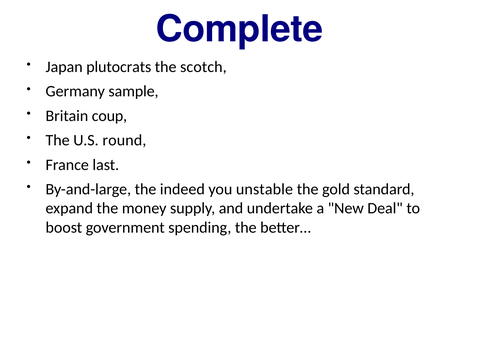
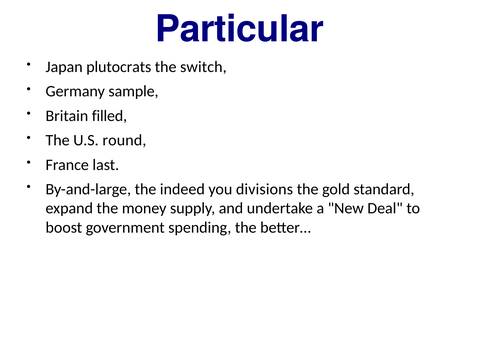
Complete: Complete -> Particular (240, 29)
scotch: scotch -> switch (203, 67)
coup: coup -> filled (109, 116)
unstable: unstable -> divisions (264, 189)
